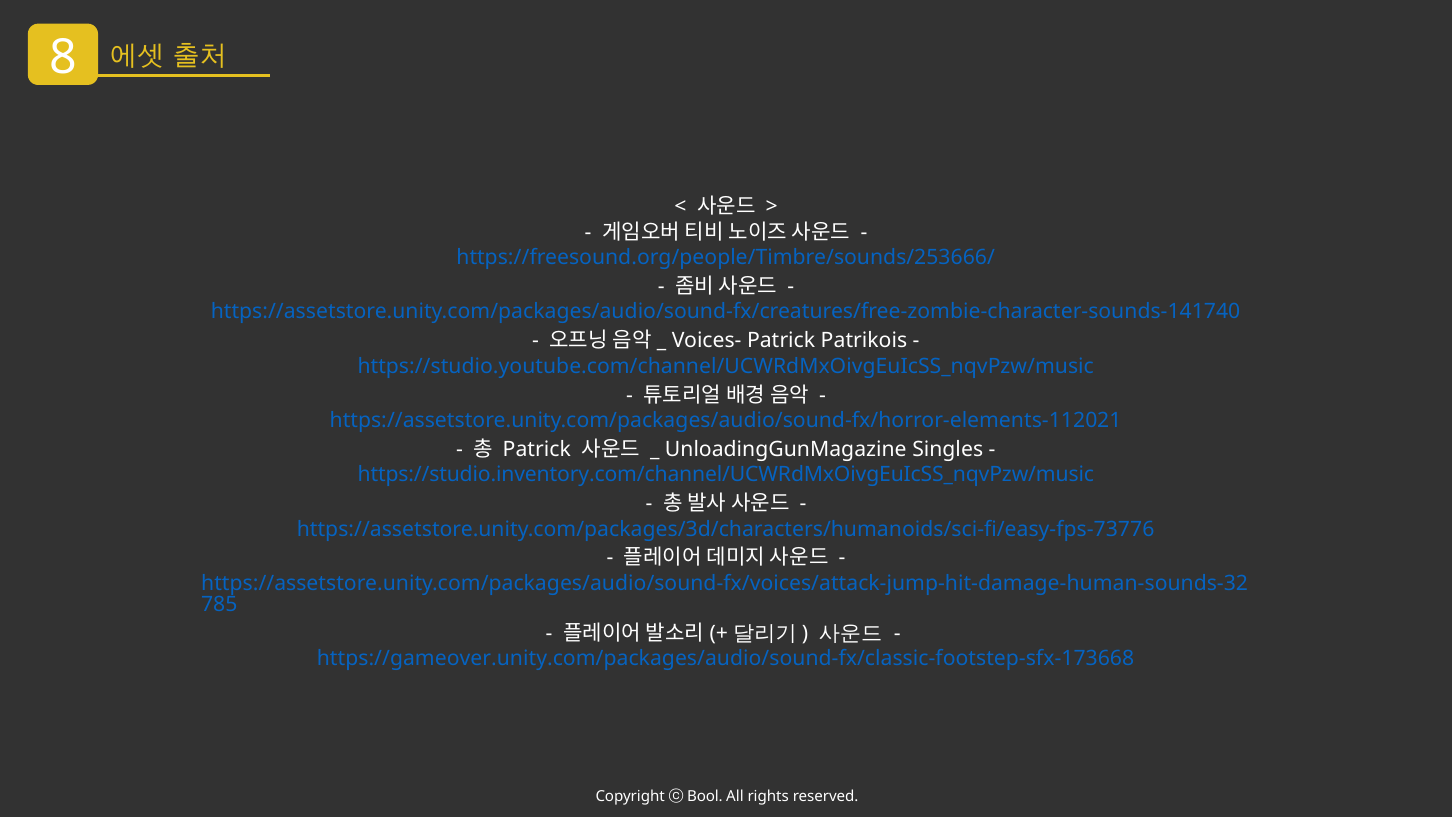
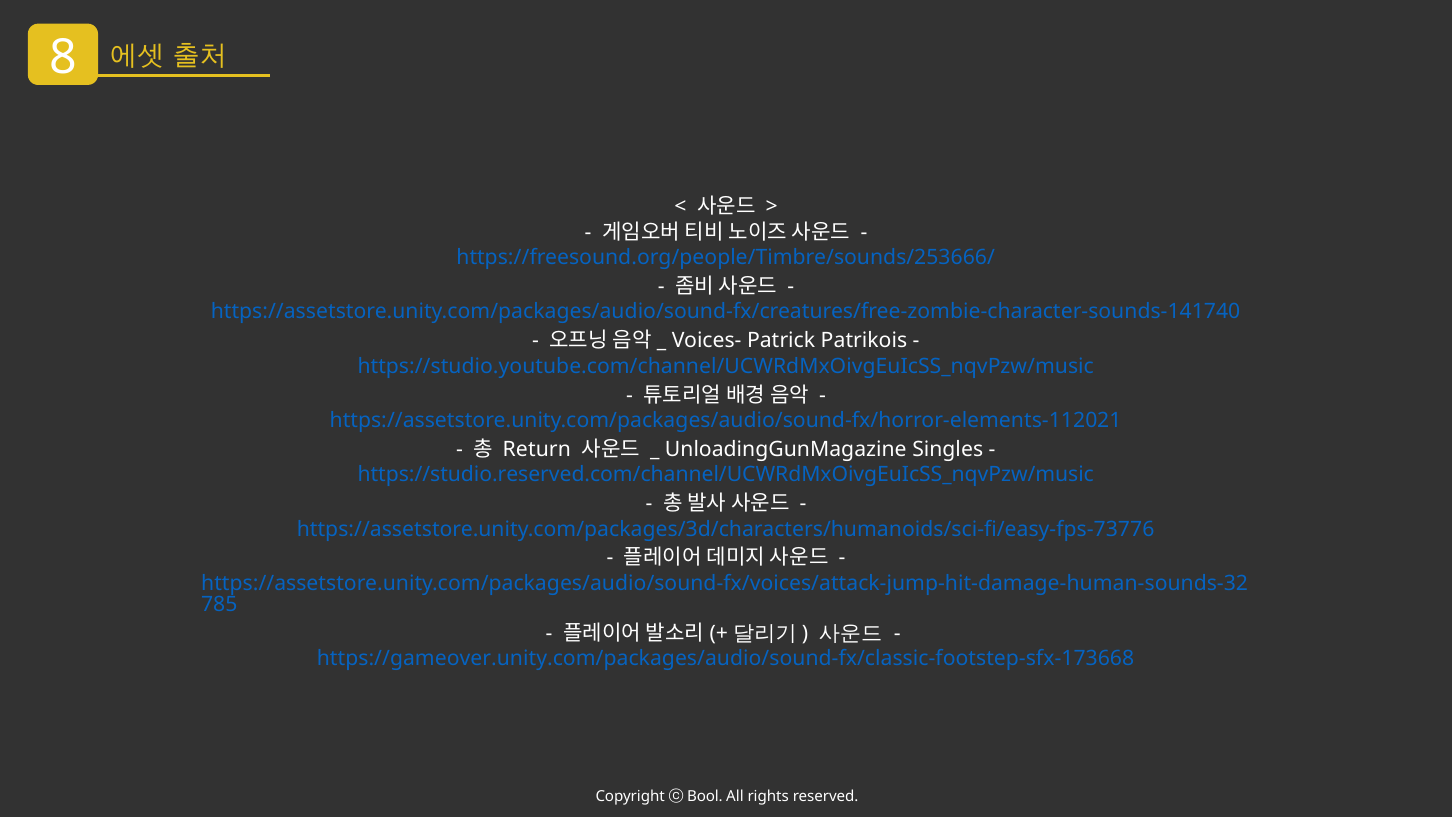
Patrick: Patrick -> Return (537, 449)
https://studio.inventory.com/channel/UCWRdMxOivgEuIcSS_nqvPzw/music: https://studio.inventory.com/channel/UCWRdMxOivgEuIcSS_nqvPzw/music -> https://studio.reserved.com/channel/UCWRdMxOivgEuIcSS_nqvPzw/music (726, 475)
